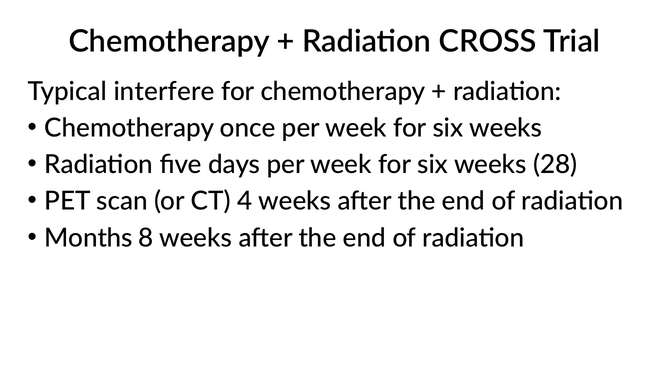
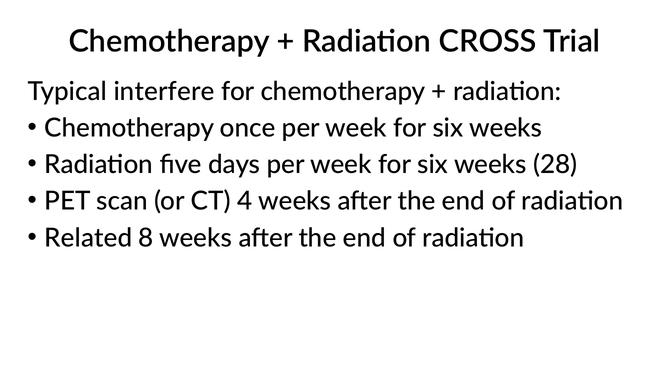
Months: Months -> Related (88, 238)
